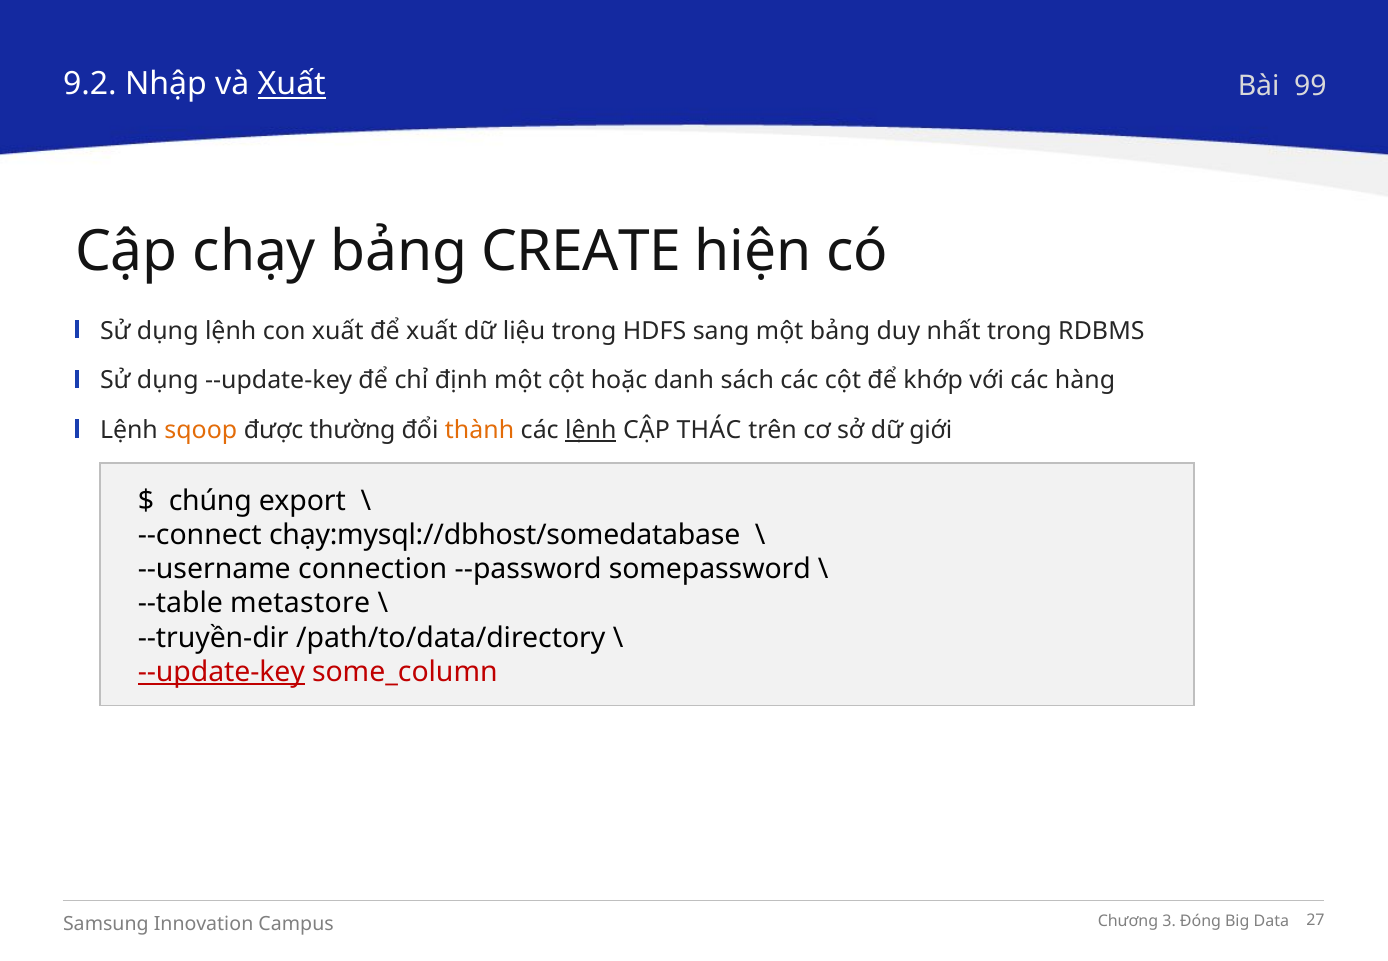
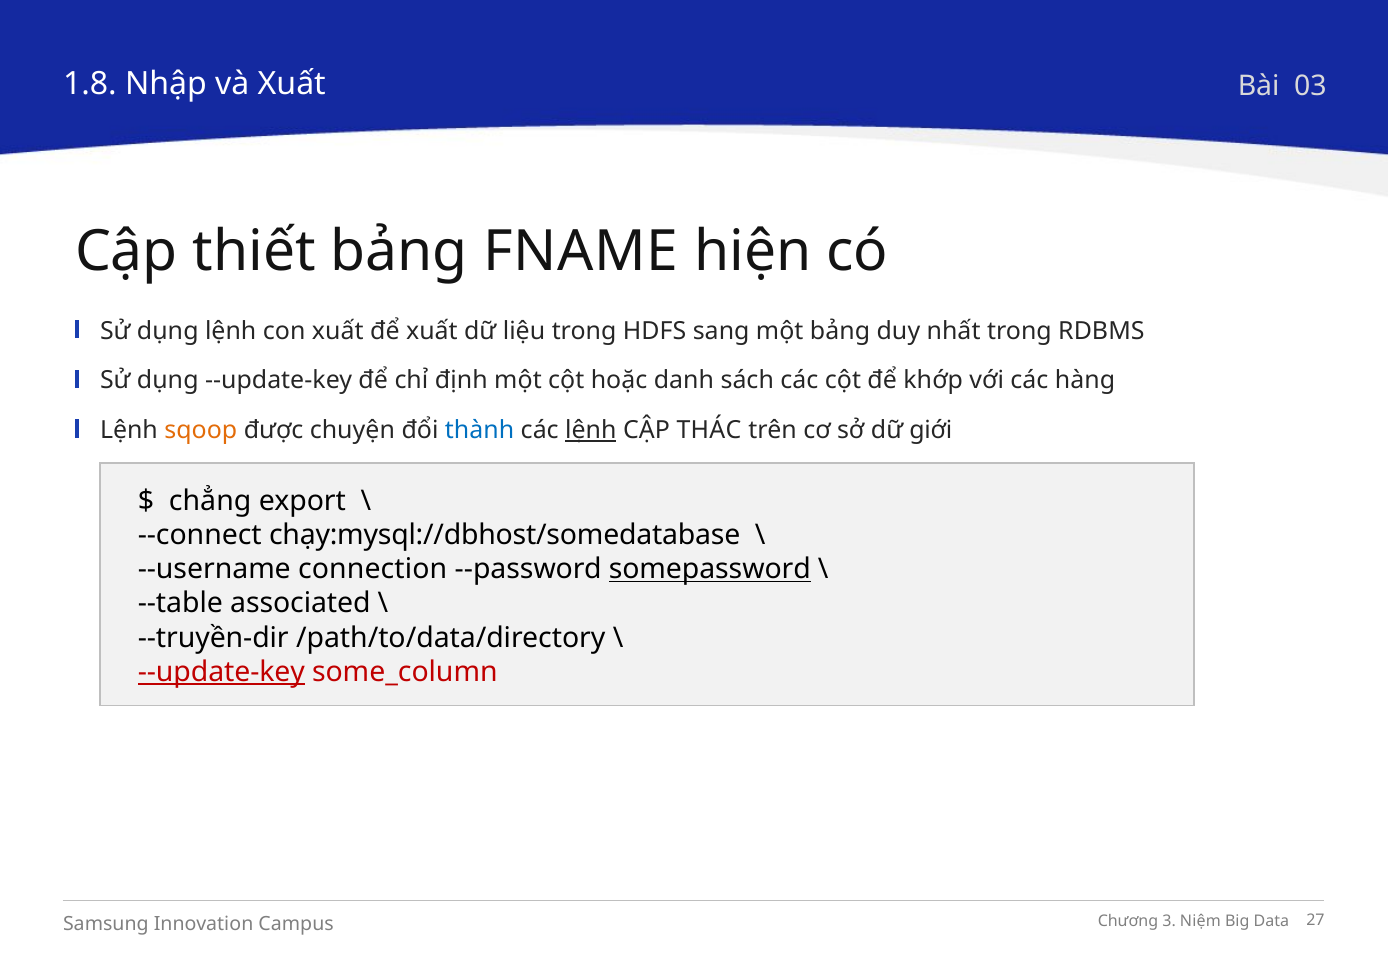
9.2: 9.2 -> 1.8 (90, 84)
Xuất underline: present -> none (292, 84)
99: 99 -> 03 (1310, 87)
chạy: chạy -> thiết (254, 252)
CREATE: CREATE -> FNAME (581, 252)
thường: thường -> chuyện (352, 430)
thành colour: orange -> blue (480, 430)
chúng: chúng -> chẳng (210, 501)
somepassword underline: none -> present (710, 569)
metastore: metastore -> associated (300, 603)
Đóng: Đóng -> Niệm (1200, 921)
